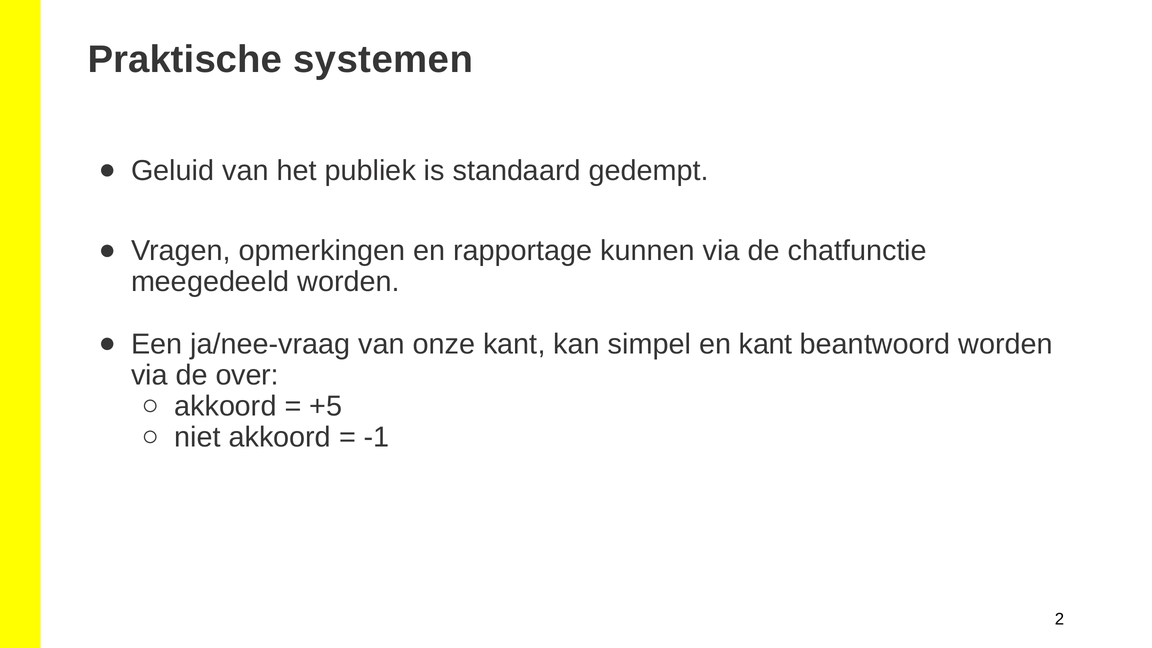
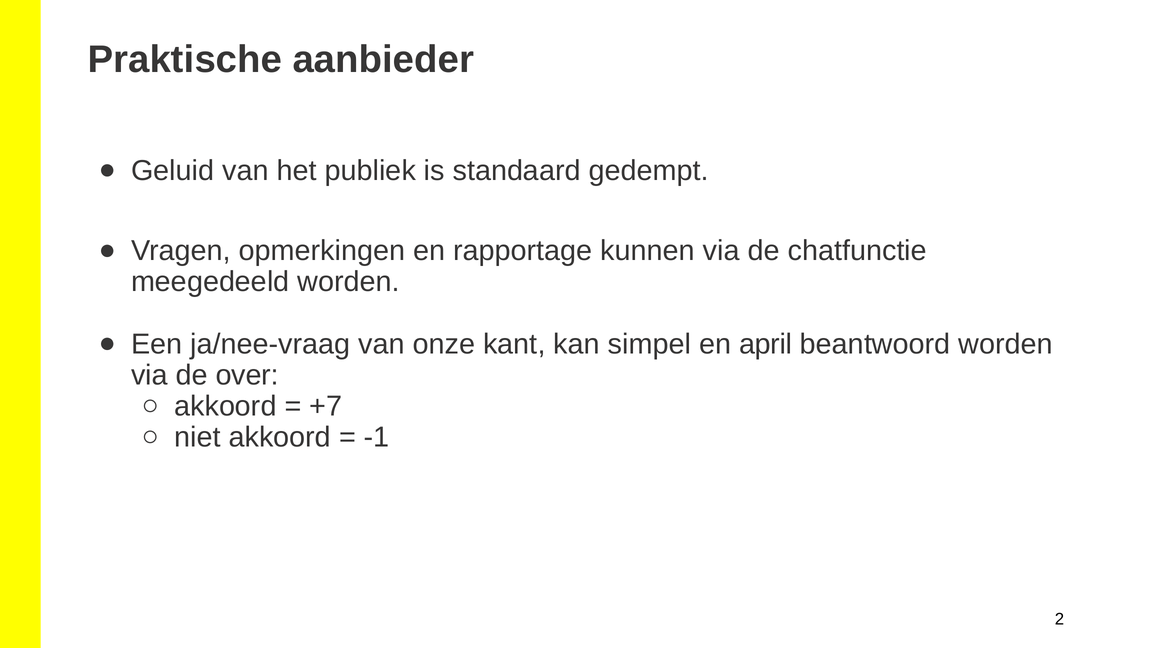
systemen: systemen -> aanbieder (383, 59)
en kant: kant -> april (766, 344)
+5: +5 -> +7 (326, 406)
